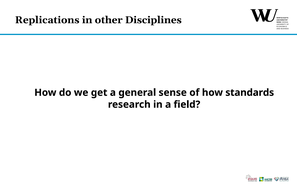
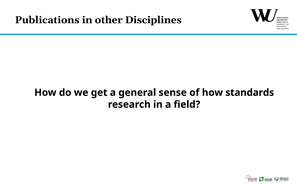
Replications: Replications -> Publications (47, 20)
